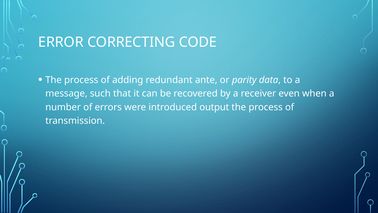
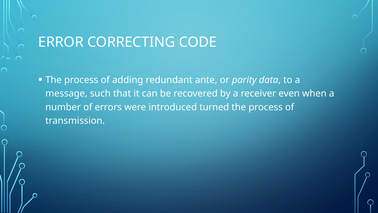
output: output -> turned (214, 107)
